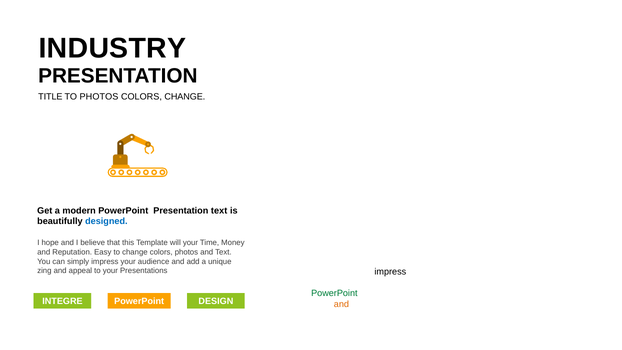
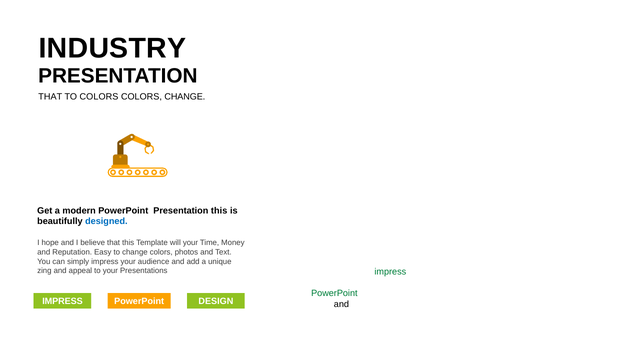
TITLE: TITLE -> THAT (50, 97)
TO PHOTOS: PHOTOS -> COLORS (99, 97)
Presentation text: text -> this (219, 211)
impress colour: black -> green (390, 272)
INTEGRE: INTEGRE -> IMPRESS (62, 301)
and colour: orange -> black (341, 304)
